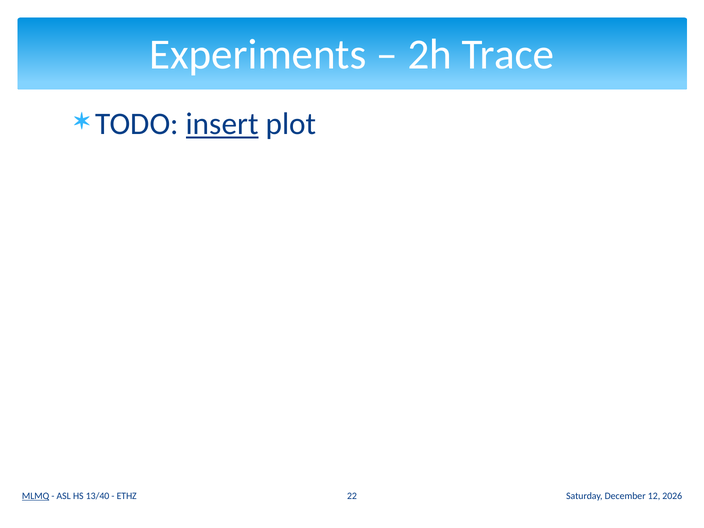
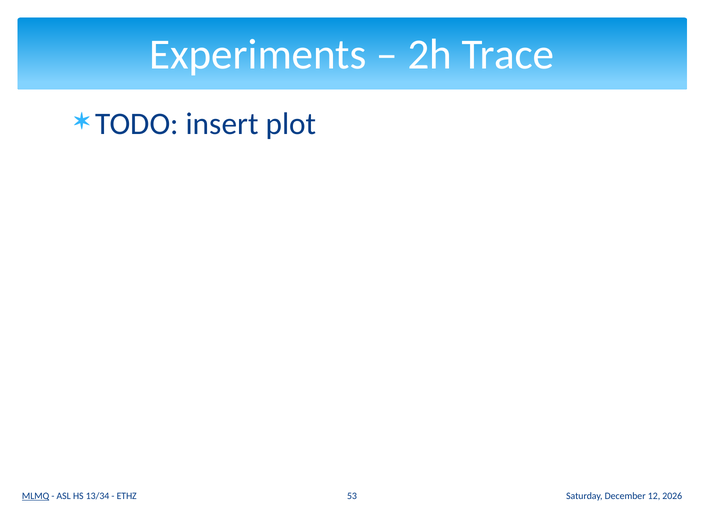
insert underline: present -> none (222, 124)
13/40: 13/40 -> 13/34 (98, 496)
22: 22 -> 53 (352, 496)
